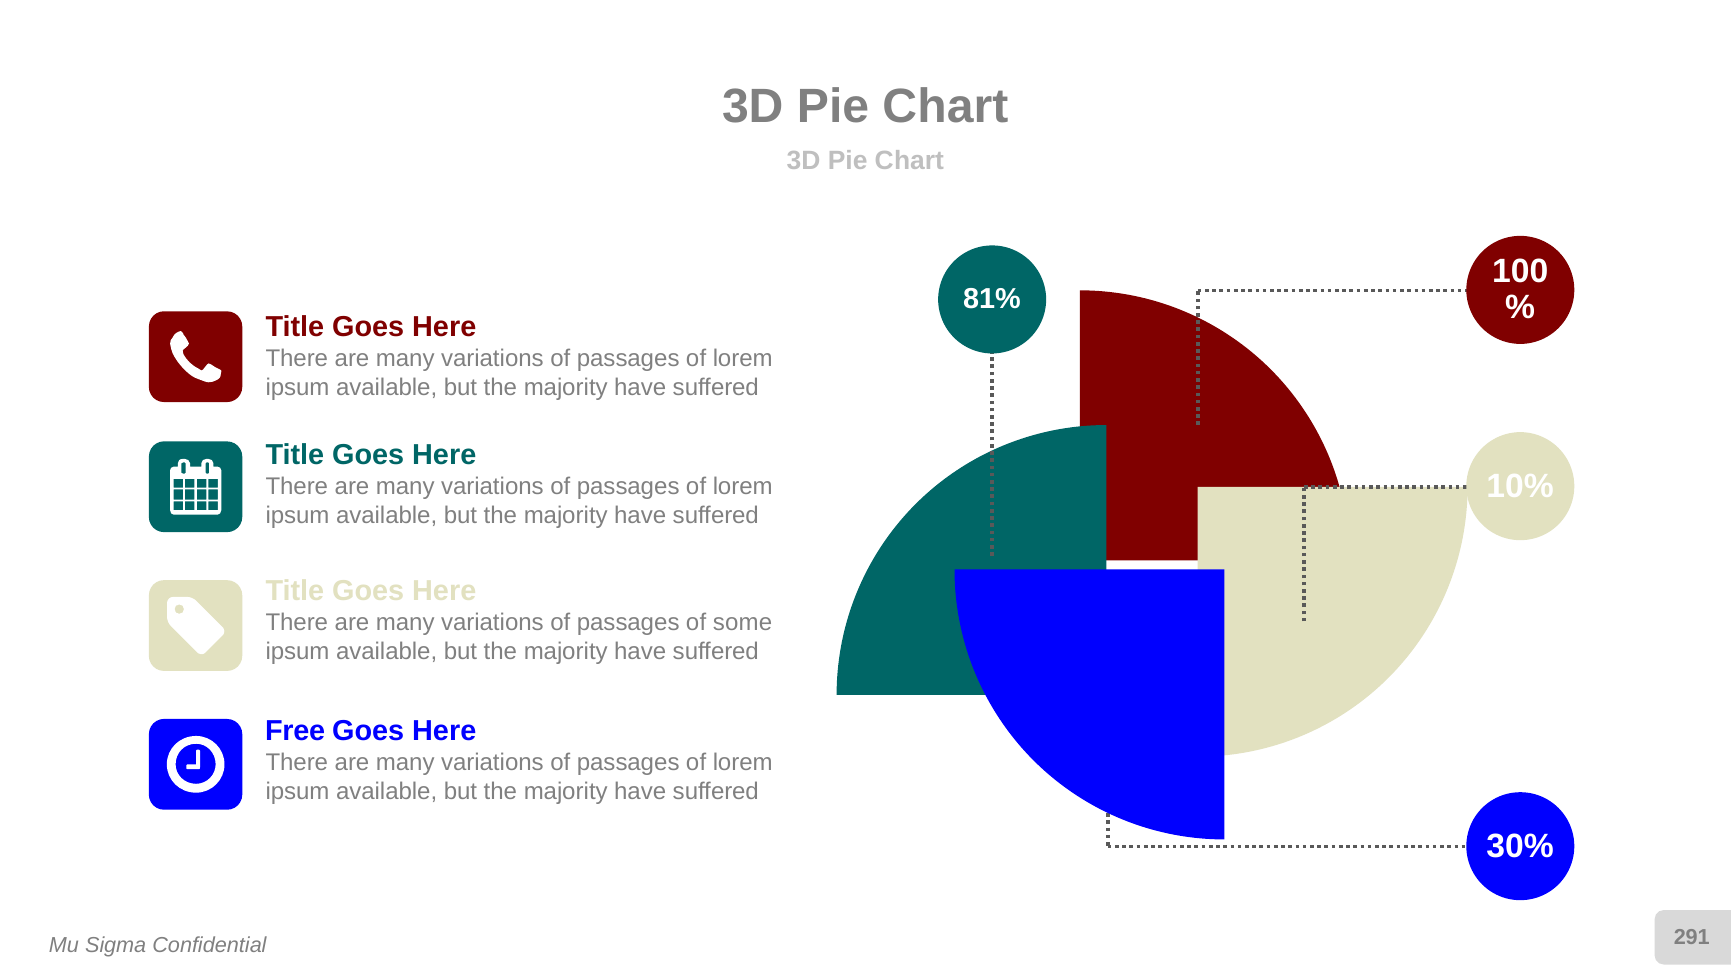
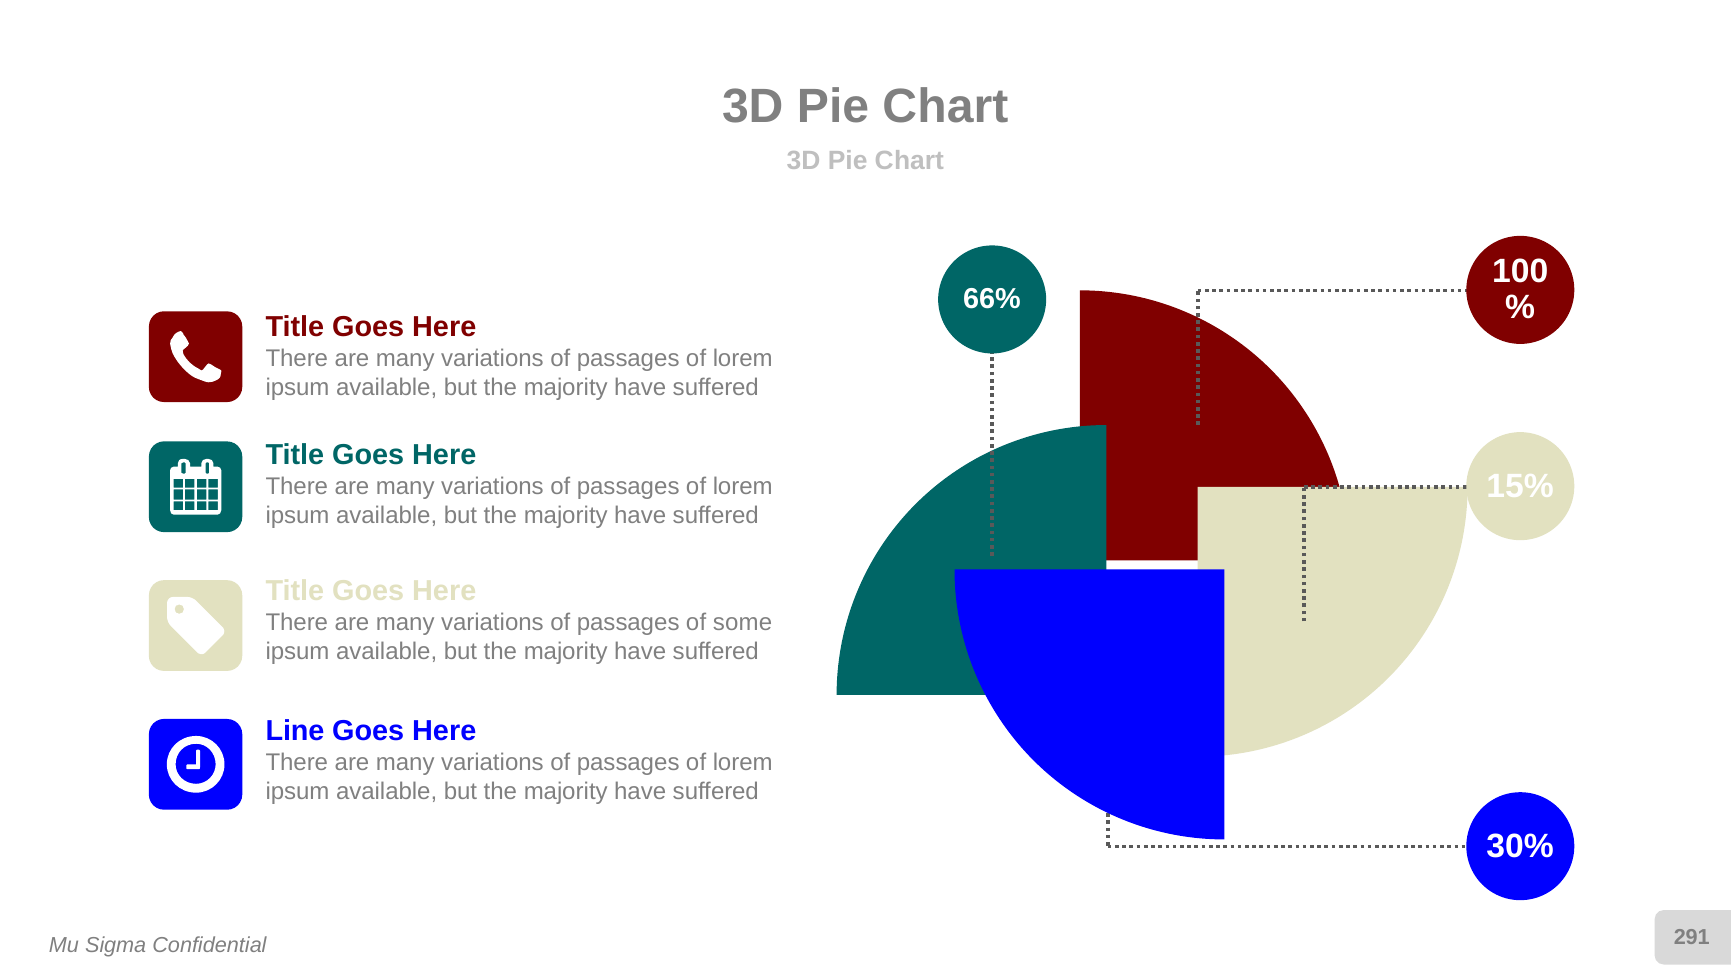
81%: 81% -> 66% (992, 299)
10%: 10% -> 15% (1520, 486)
Free: Free -> Line (295, 731)
